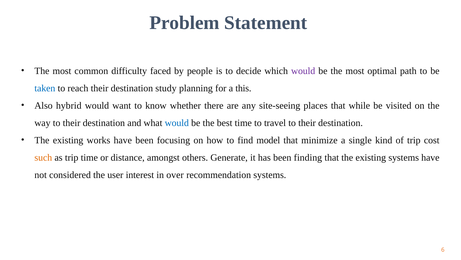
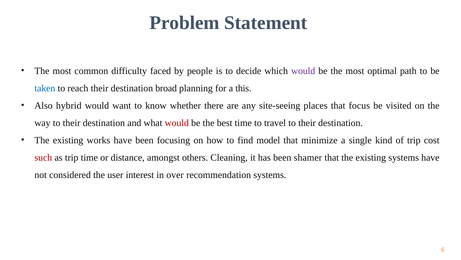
study: study -> broad (166, 88)
while: while -> focus (359, 105)
would colour: blue -> red (177, 123)
such colour: orange -> red (43, 157)
Generate: Generate -> Cleaning (229, 157)
finding: finding -> shamer (308, 157)
